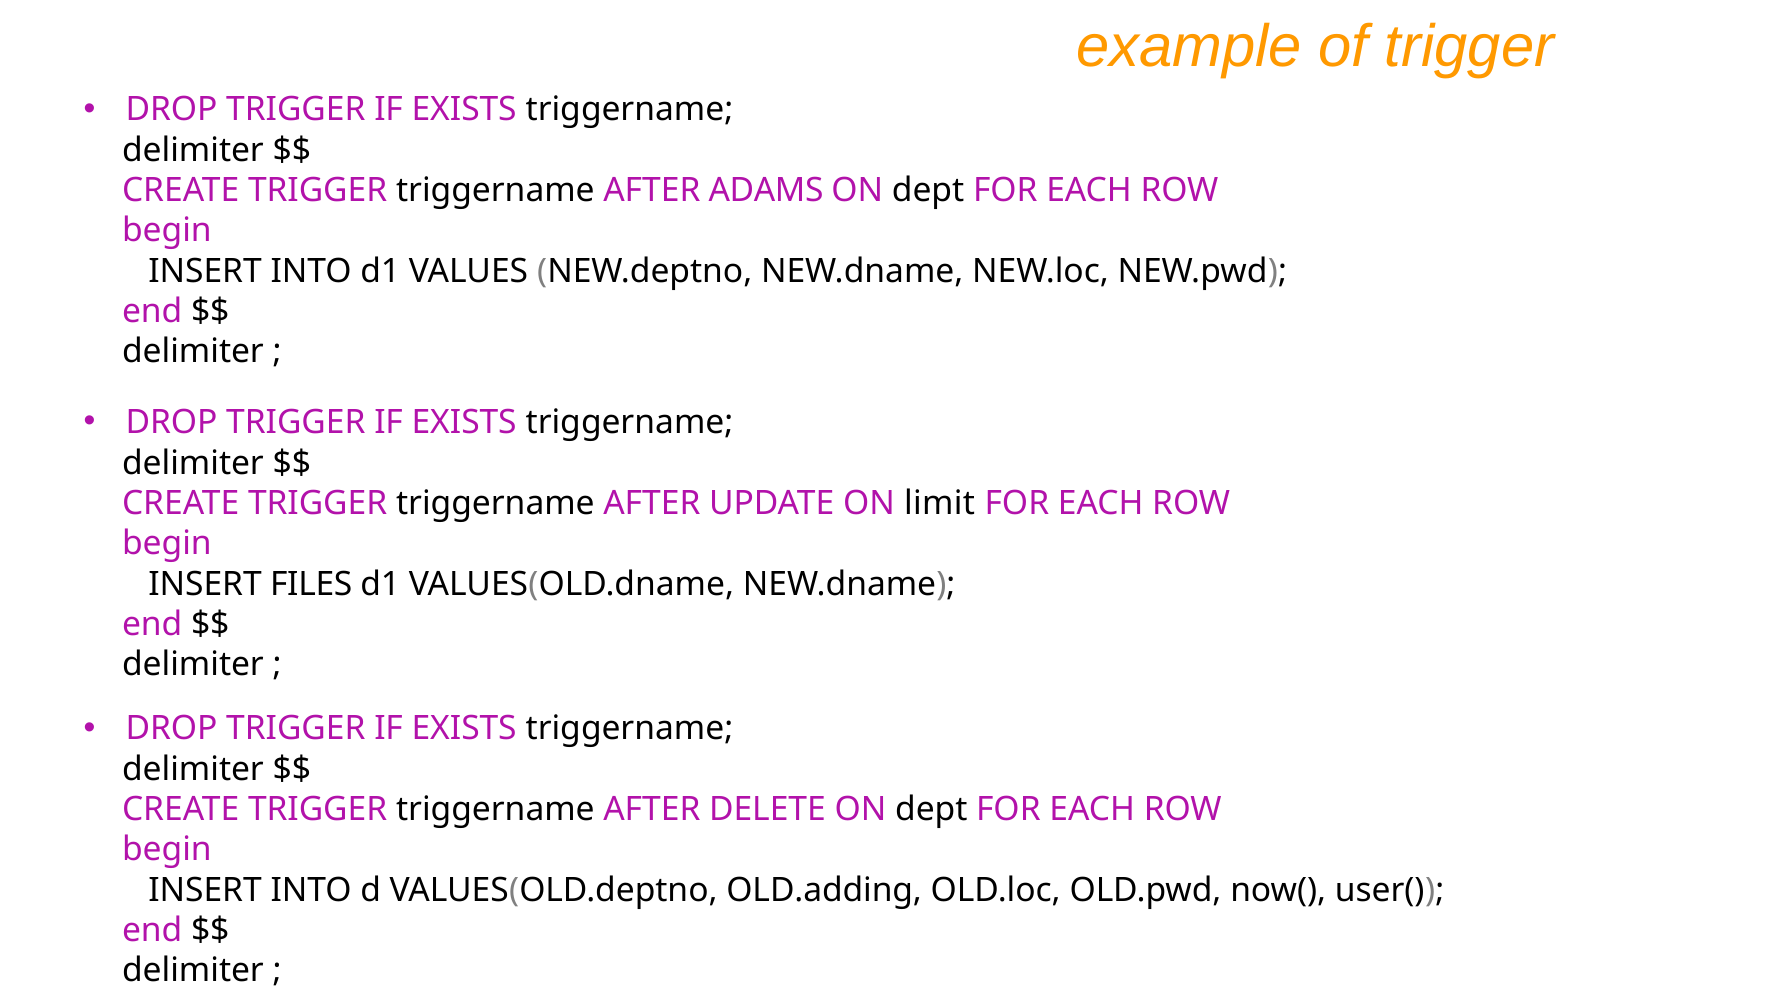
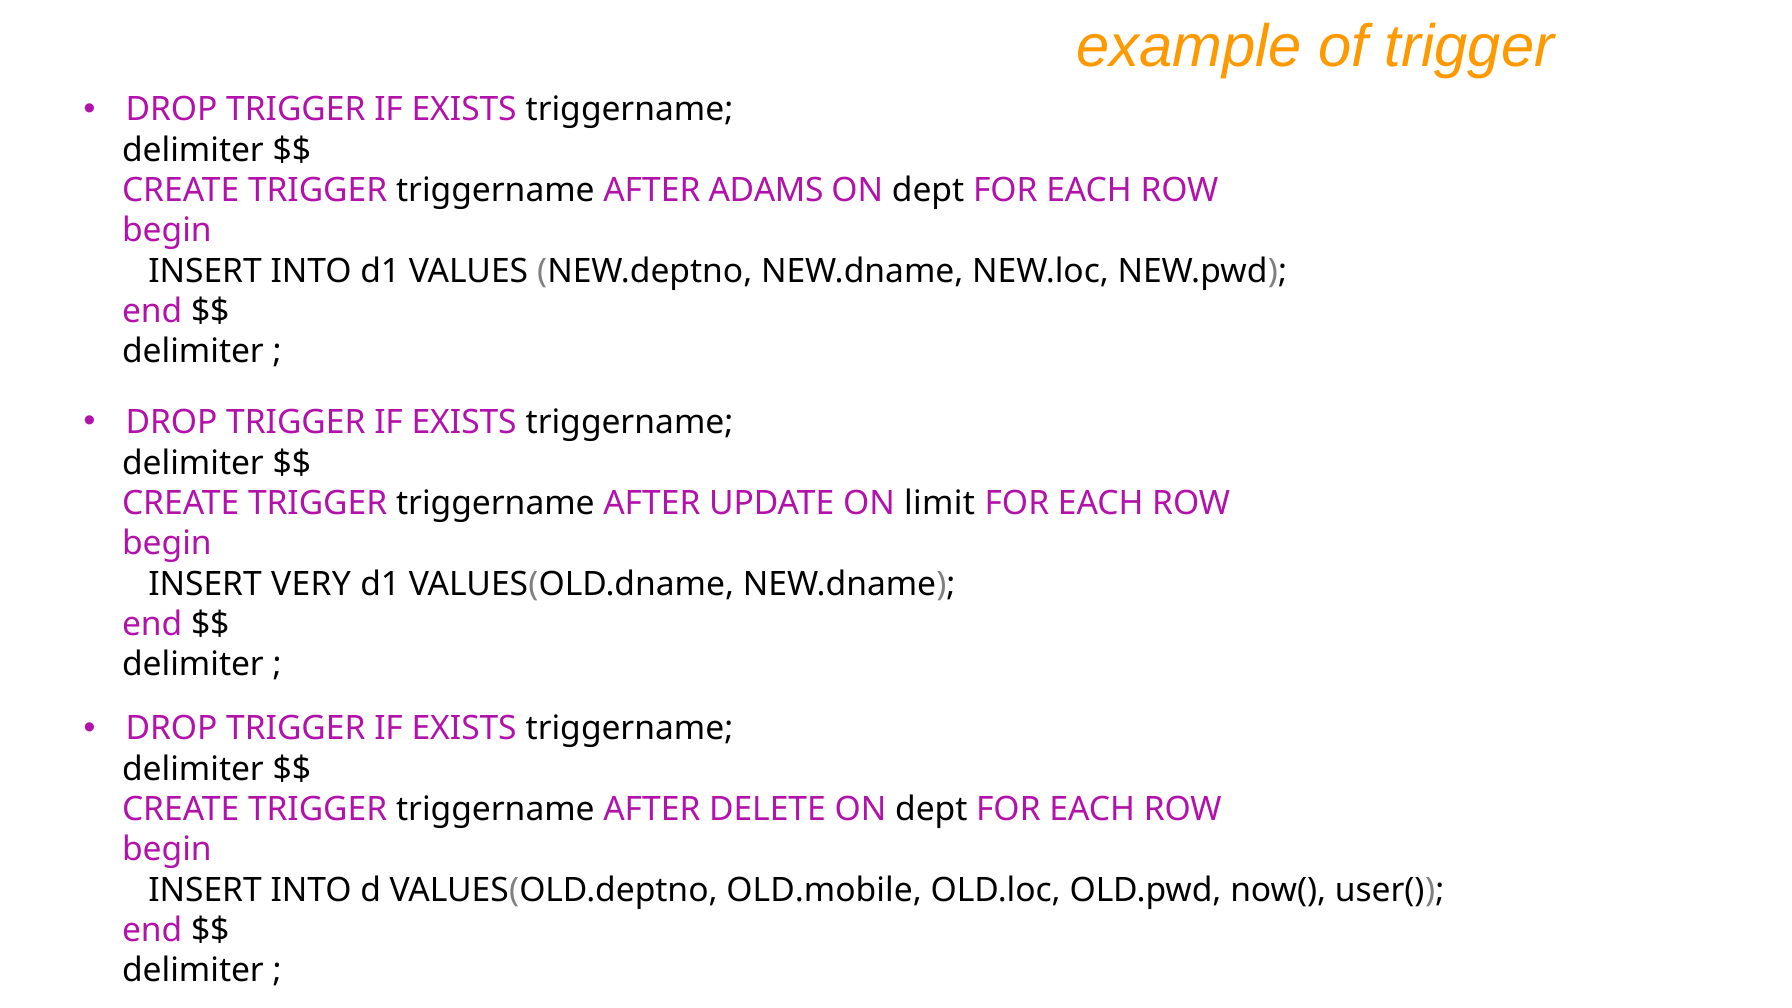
FILES: FILES -> VERY (311, 584)
OLD.adding: OLD.adding -> OLD.mobile (824, 890)
